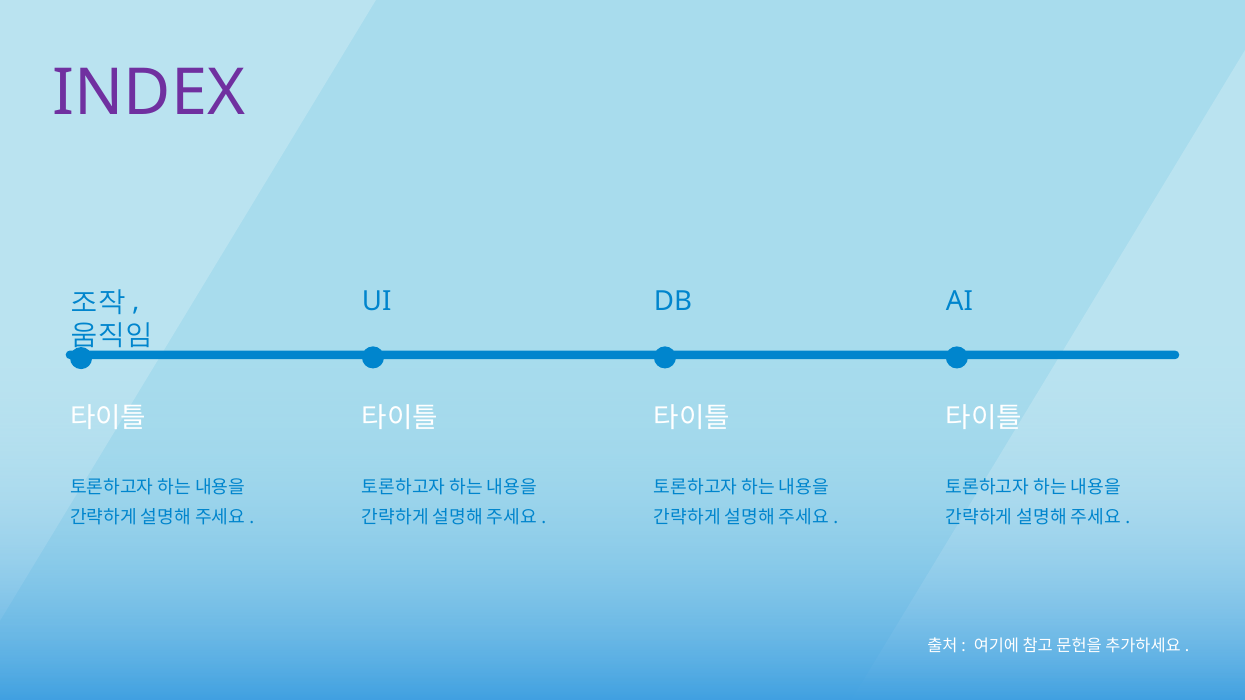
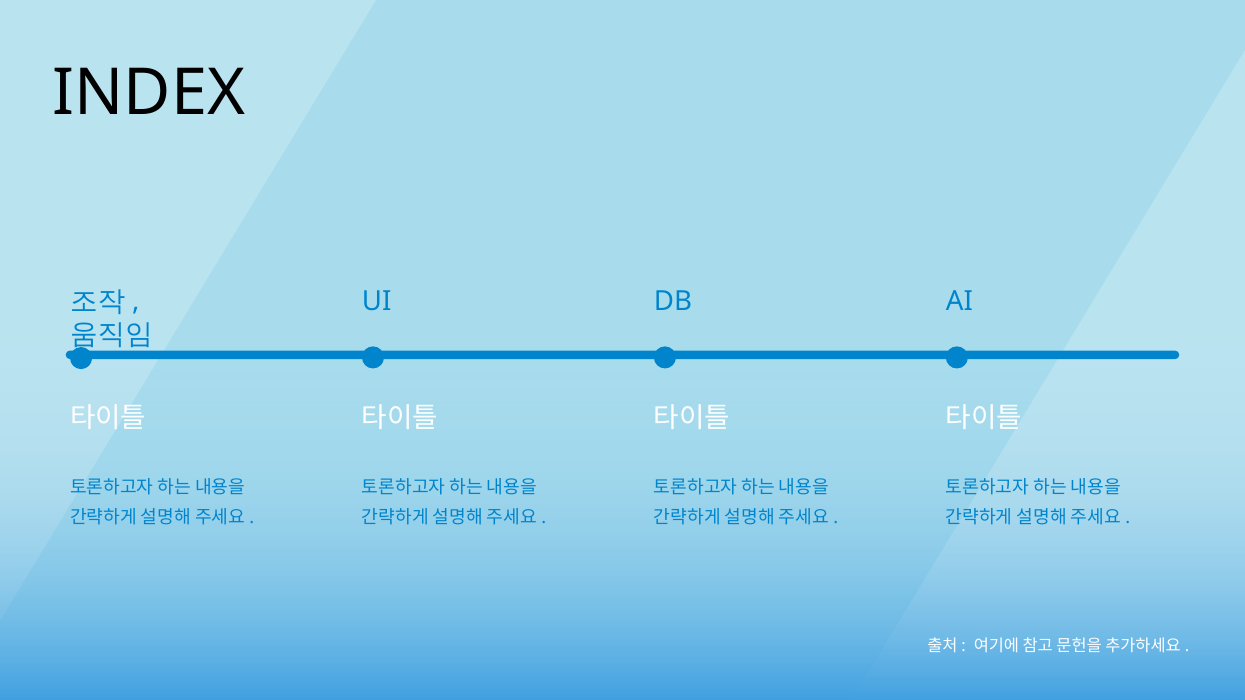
INDEX colour: purple -> black (149, 93)
